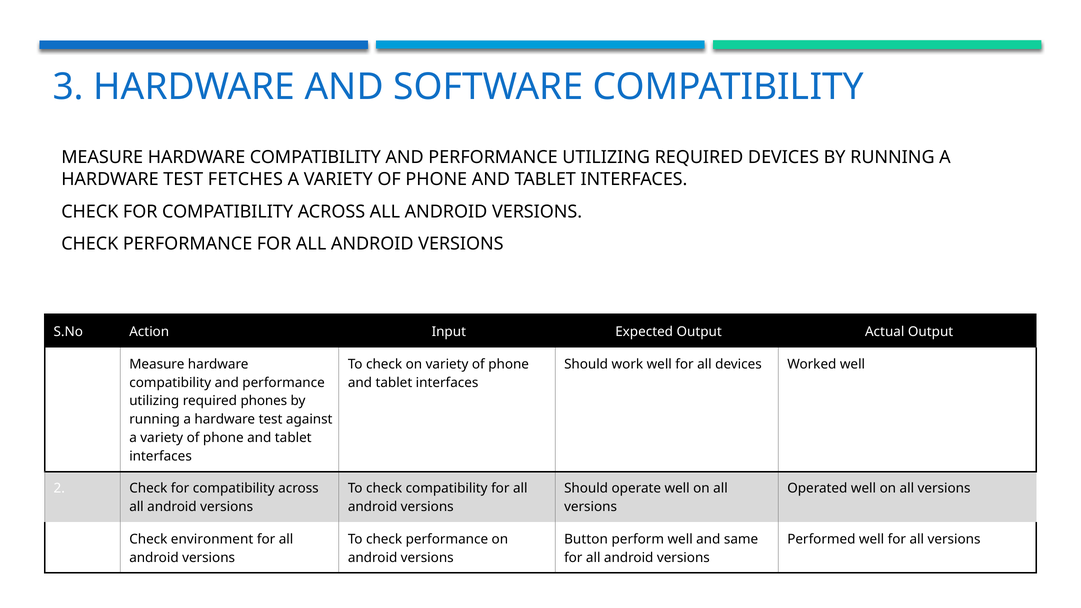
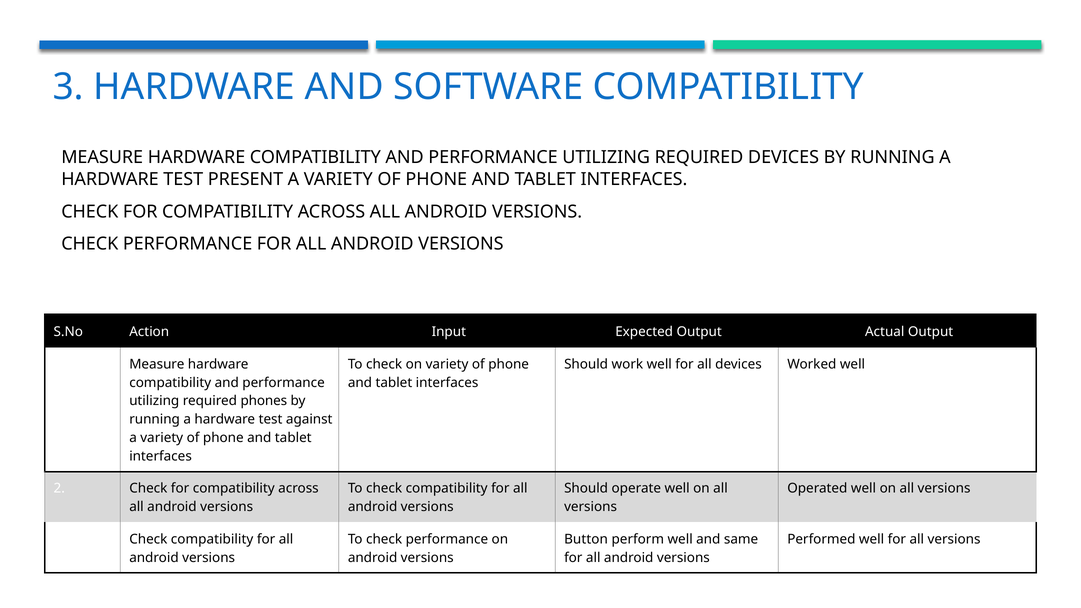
FETCHES: FETCHES -> PRESENT (245, 179)
3 Check environment: environment -> compatibility (212, 539)
